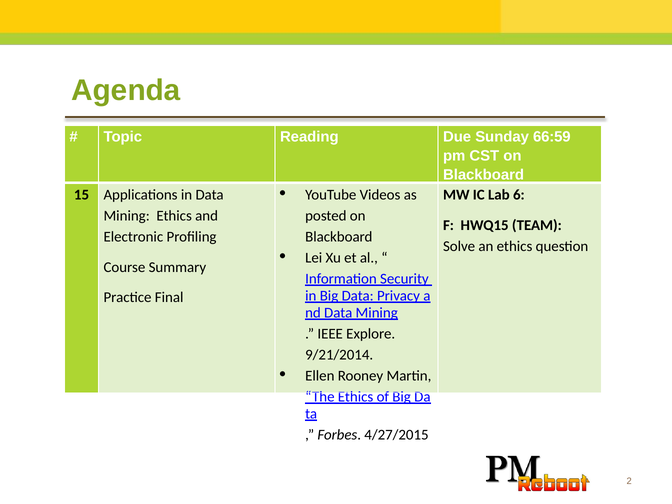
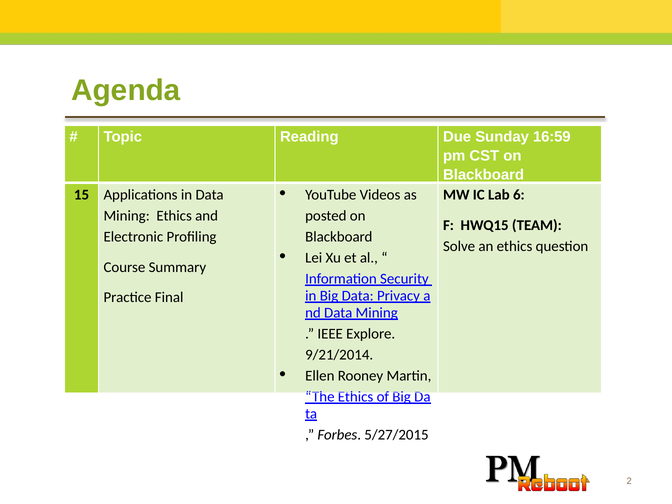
66:59: 66:59 -> 16:59 (552, 137)
4/27/2015: 4/27/2015 -> 5/27/2015 (396, 435)
